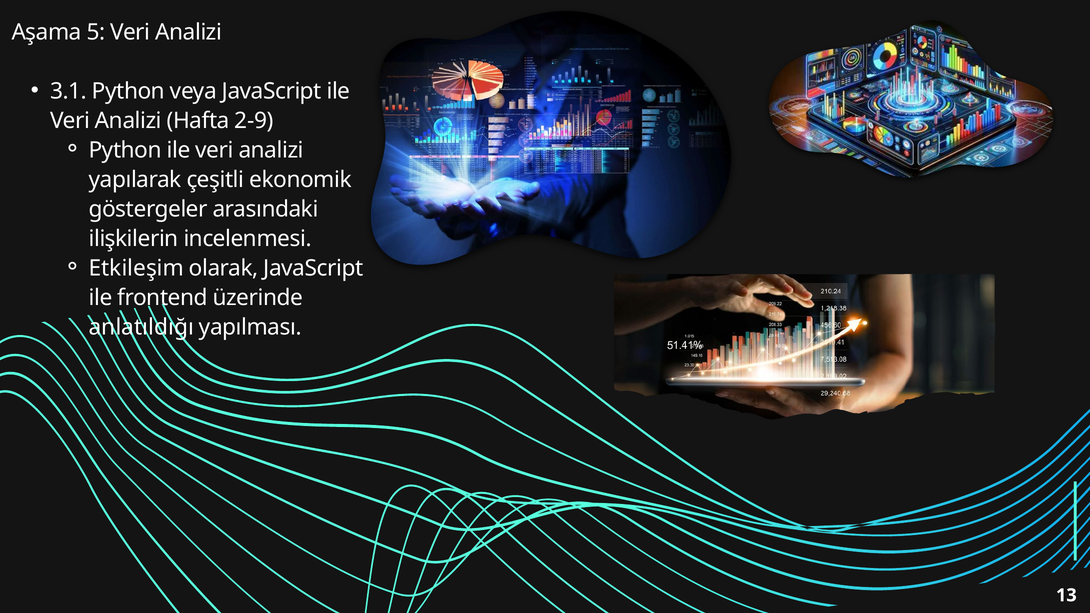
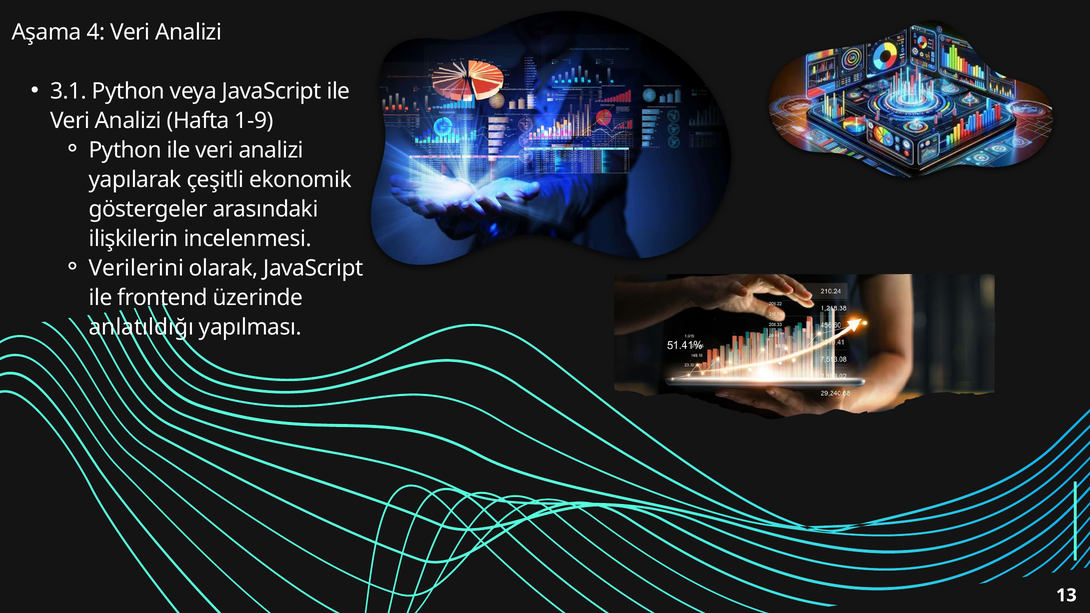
5: 5 -> 4 (96, 32)
2-9: 2-9 -> 1-9 (254, 121)
Etkileşim: Etkileşim -> Verilerini (136, 268)
